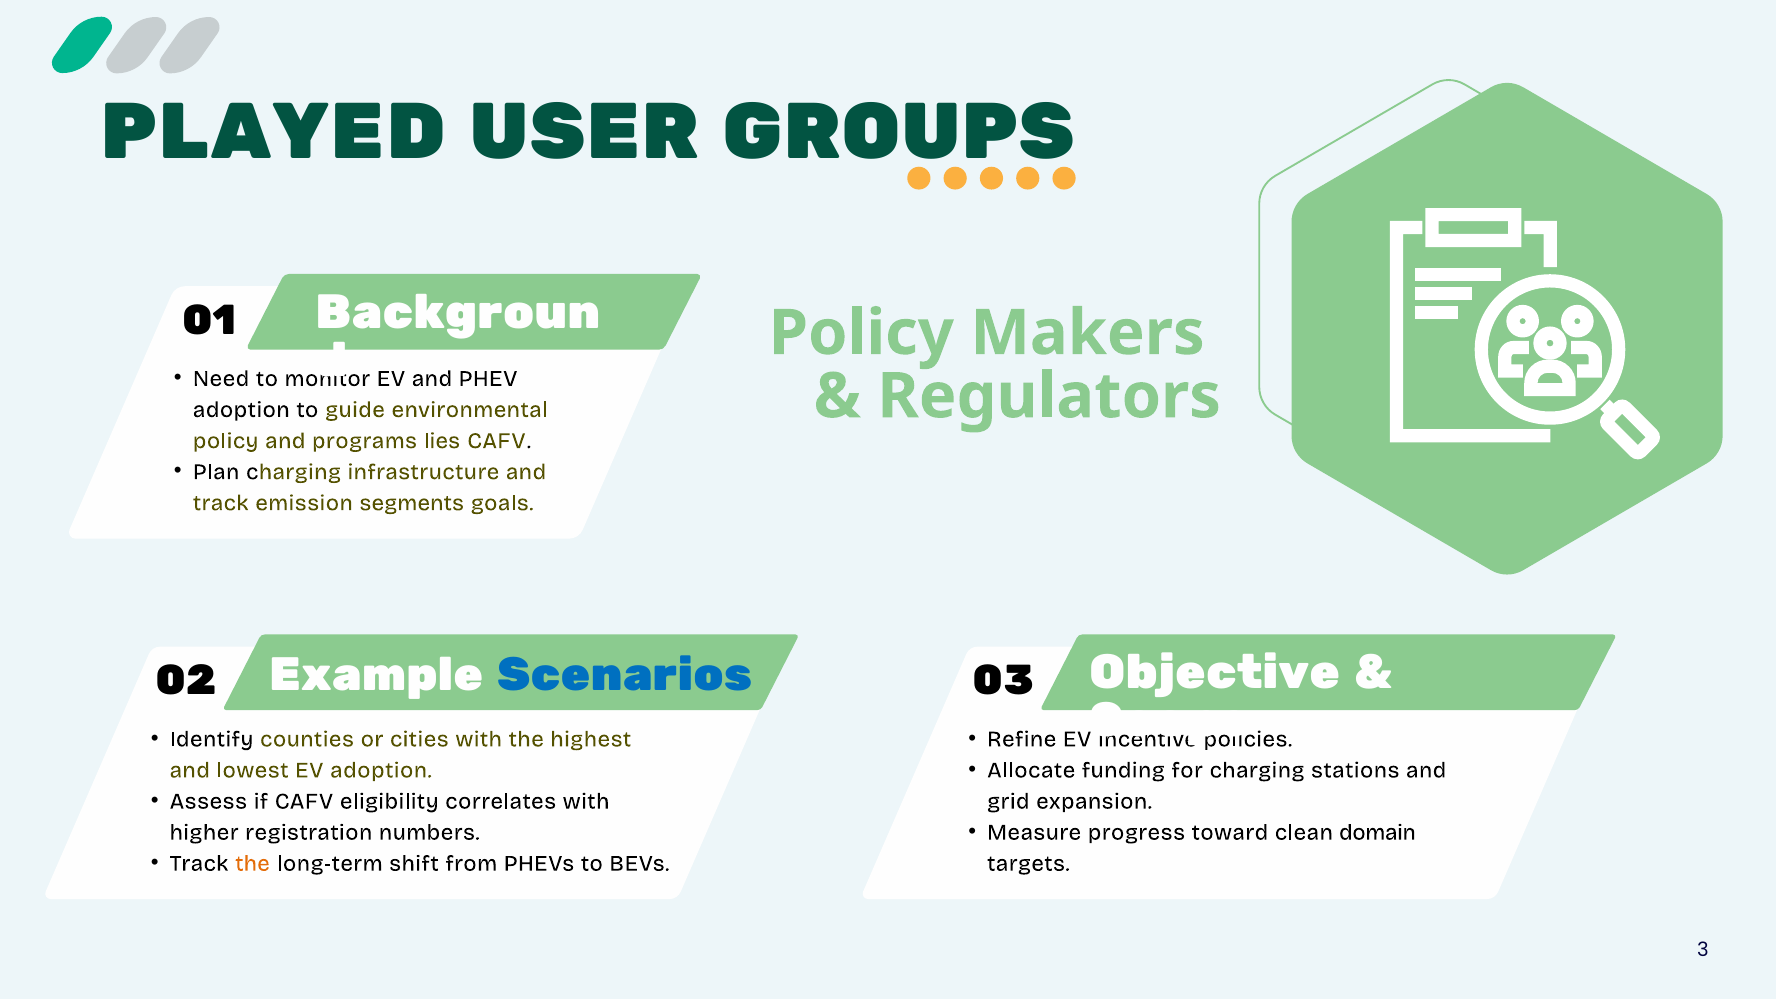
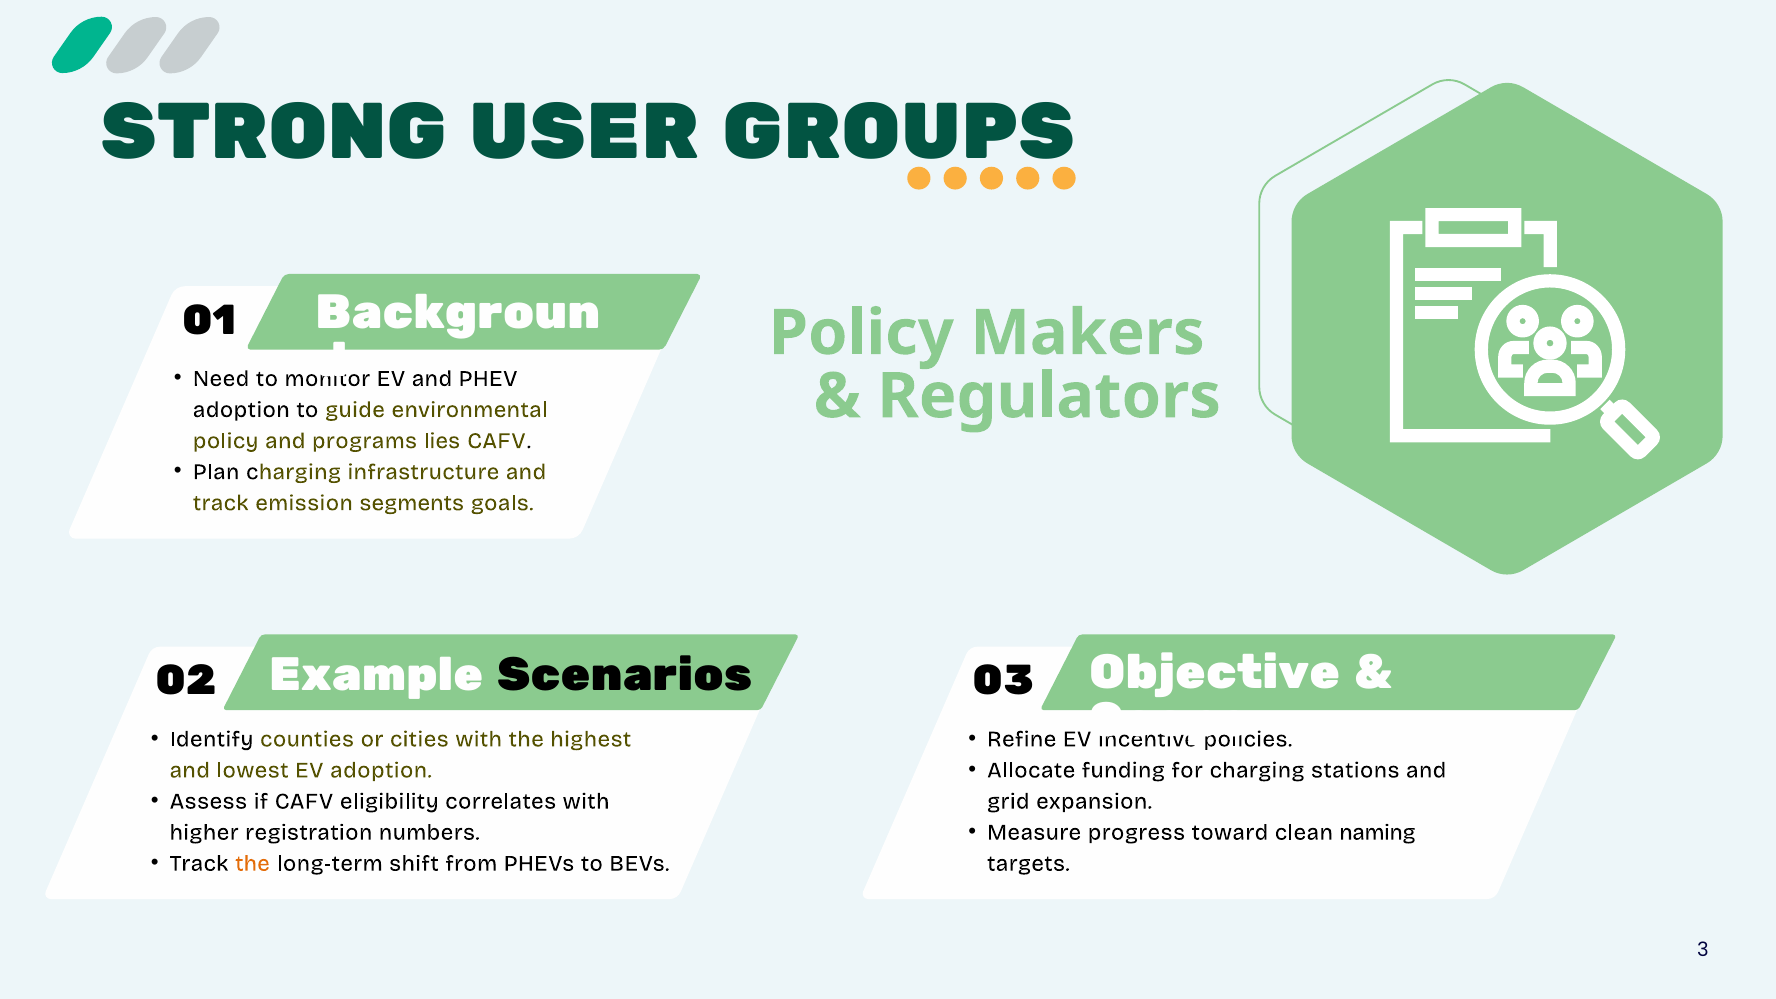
PLAYED: PLAYED -> STRONG (274, 133)
Scenarios colour: blue -> black (625, 675)
domain: domain -> naming (1377, 832)
